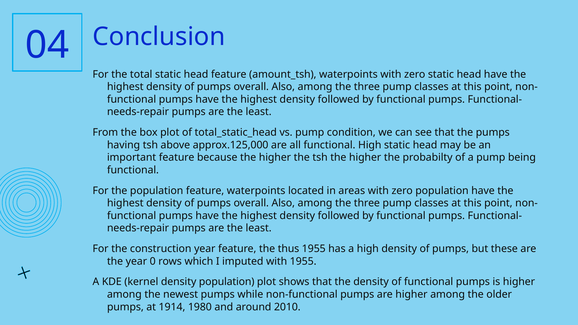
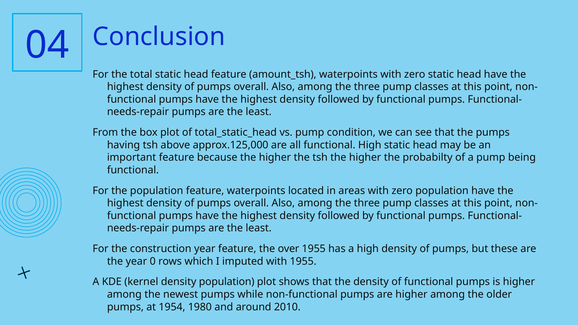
thus: thus -> over (289, 249)
1914: 1914 -> 1954 (172, 307)
